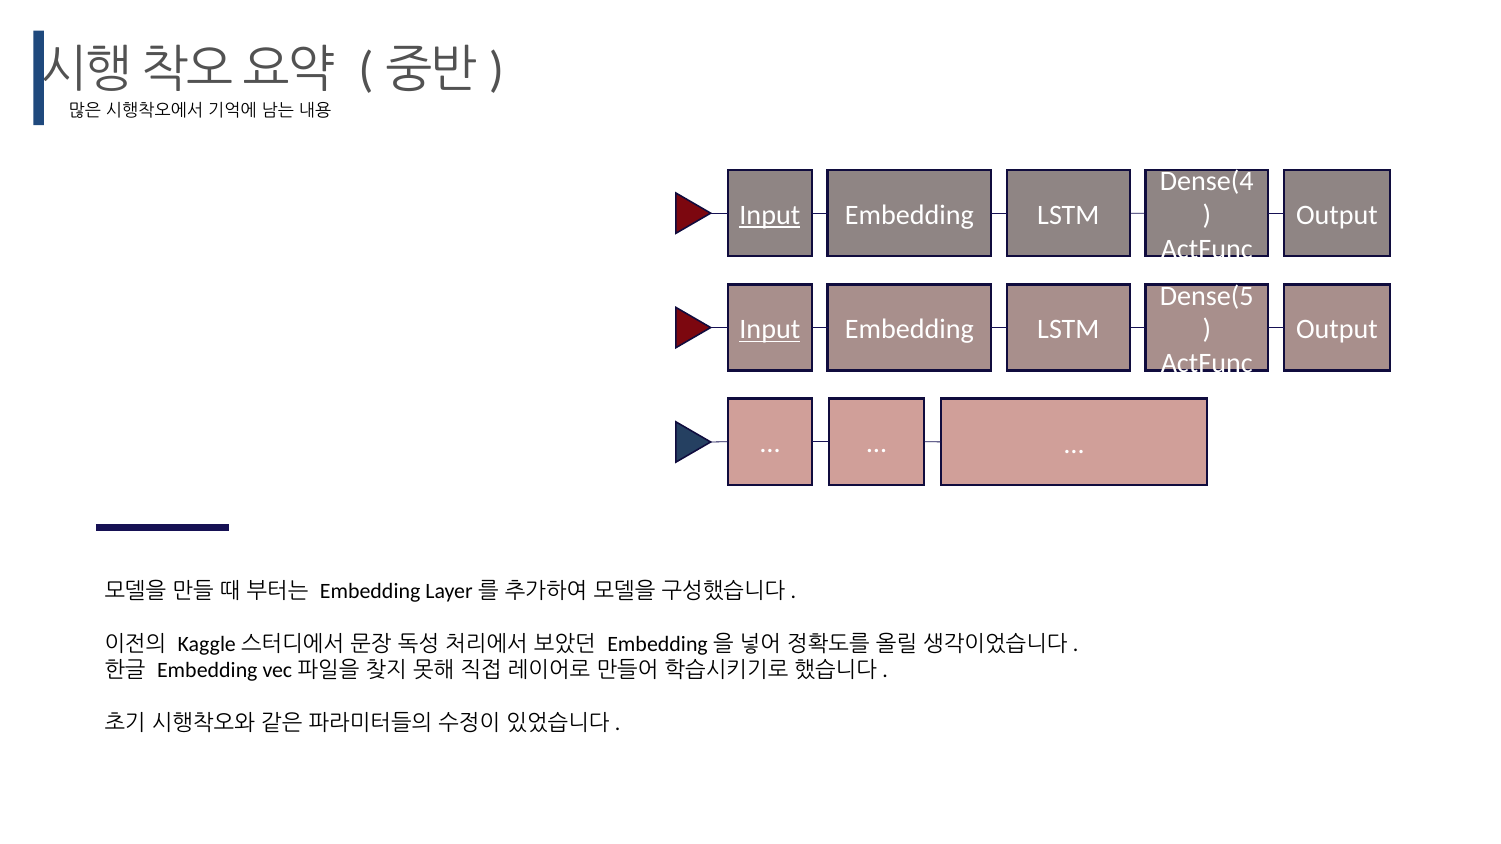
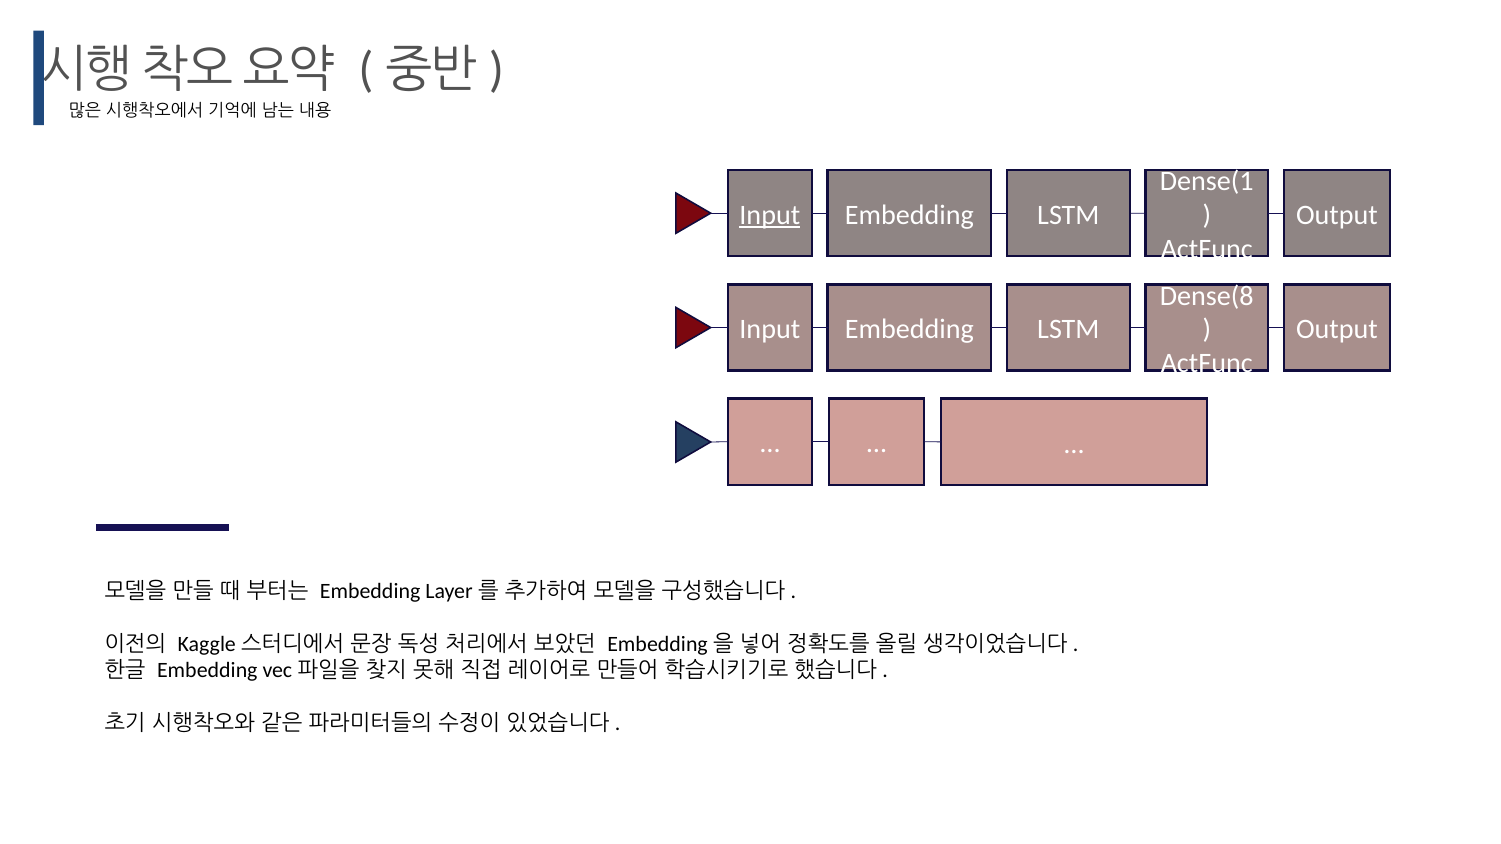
Dense(4: Dense(4 -> Dense(1 (1207, 181)
Dense(5: Dense(5 -> Dense(8 (1207, 296)
Input underline: present -> none (770, 330)
